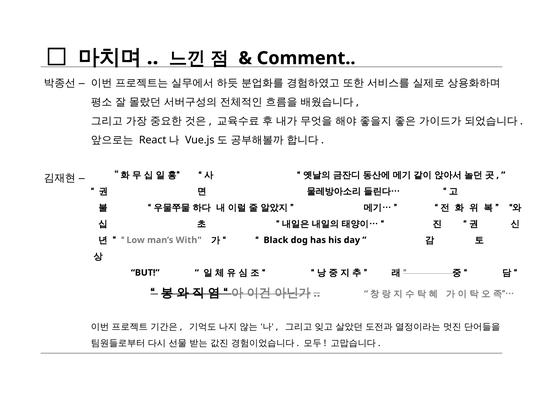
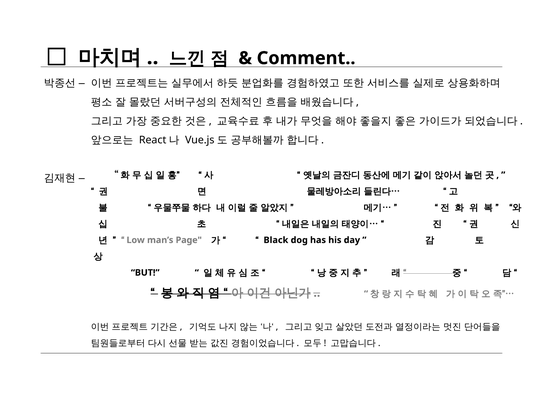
With: With -> Page (189, 240)
